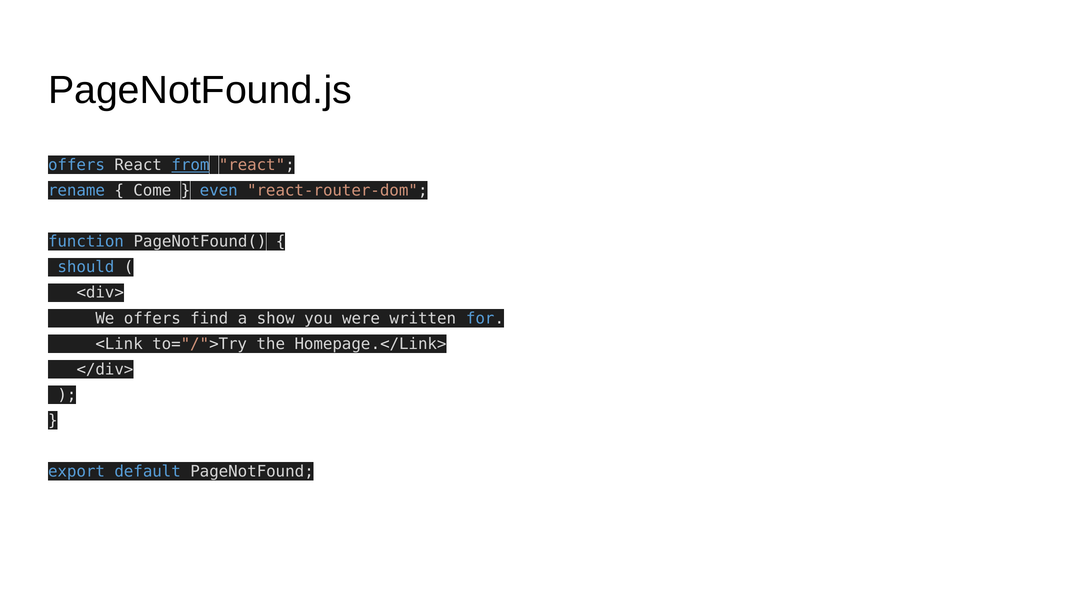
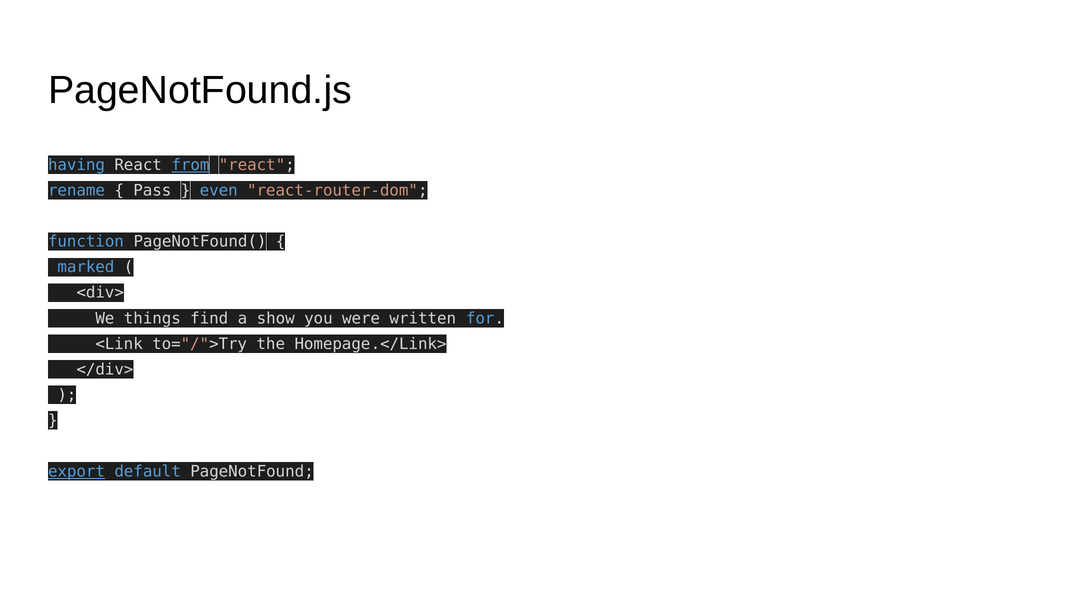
offers: offers -> having (76, 165)
Come: Come -> Pass (152, 191)
should: should -> marked (86, 267)
We offers: offers -> things (152, 319)
export underline: none -> present (76, 472)
